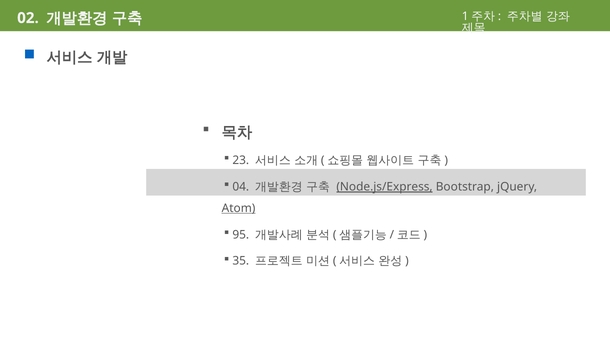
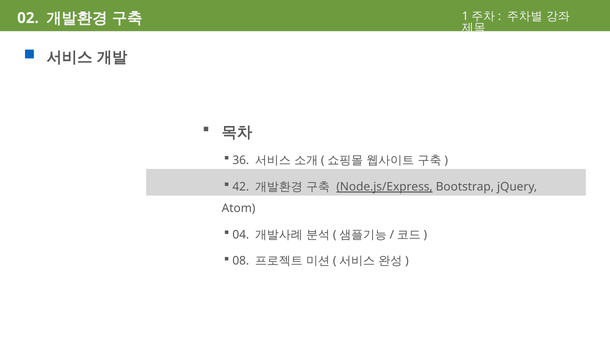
23: 23 -> 36 (241, 160)
04: 04 -> 42 (241, 187)
Atom underline: present -> none (239, 208)
95: 95 -> 04 (241, 235)
35: 35 -> 08 (241, 261)
